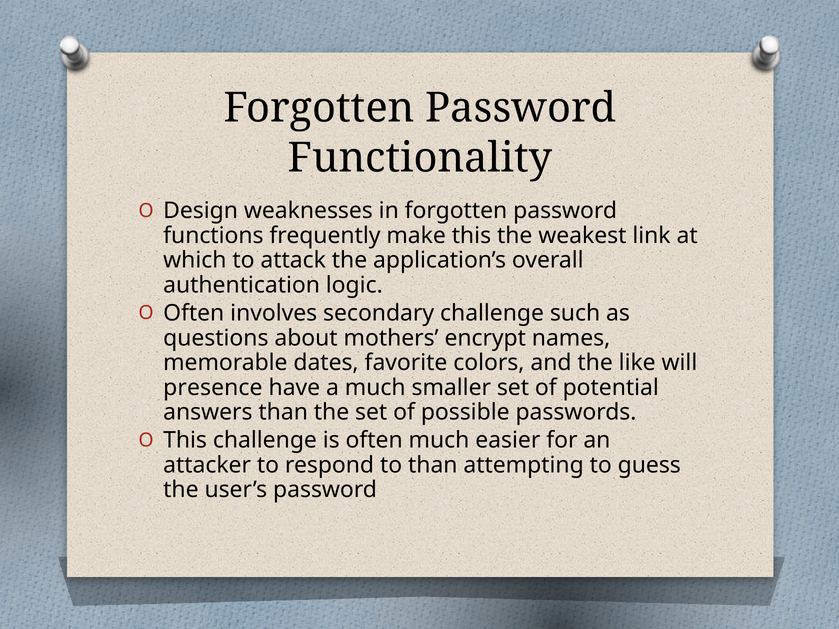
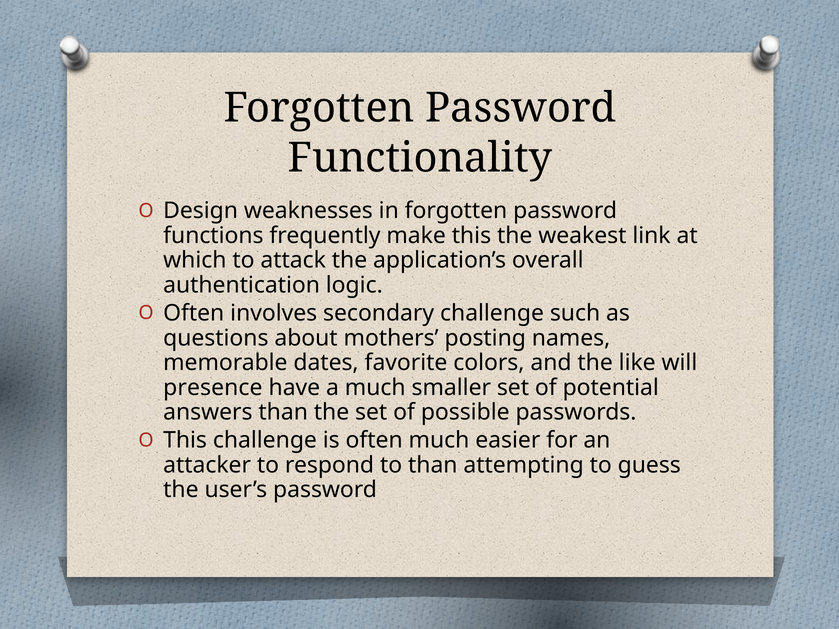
encrypt: encrypt -> posting (485, 338)
